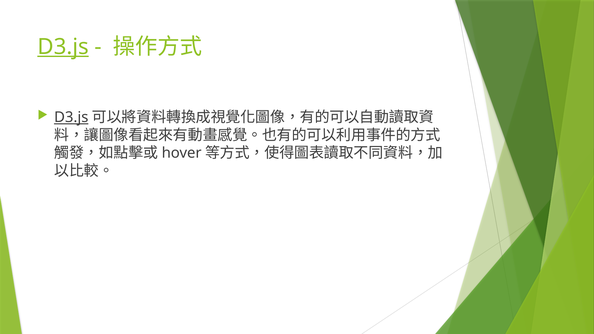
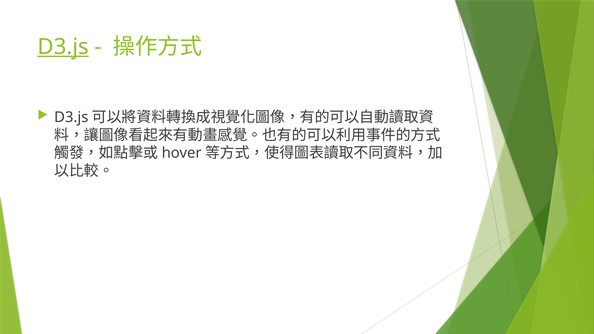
D3.js underline: present -> none (71, 117)
